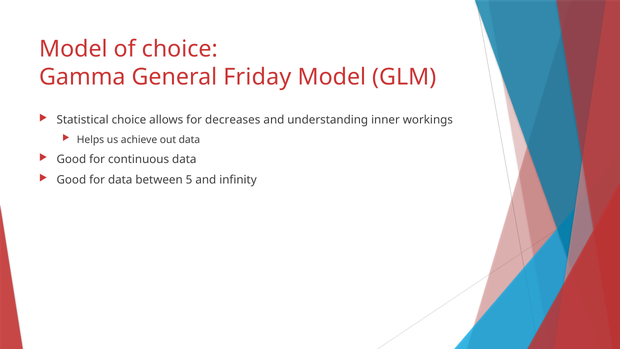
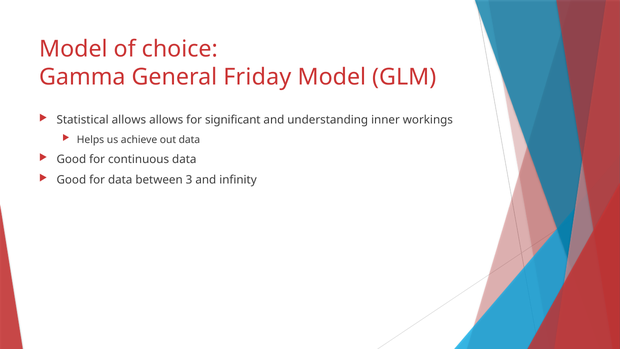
Statistical choice: choice -> allows (129, 120)
decreases: decreases -> significant (233, 120)
5: 5 -> 3 (189, 180)
